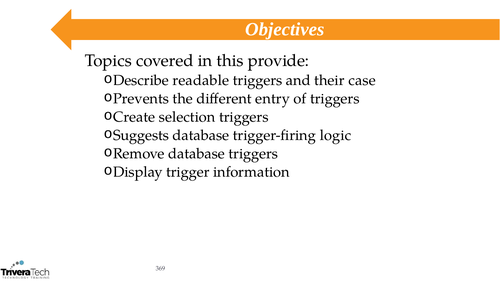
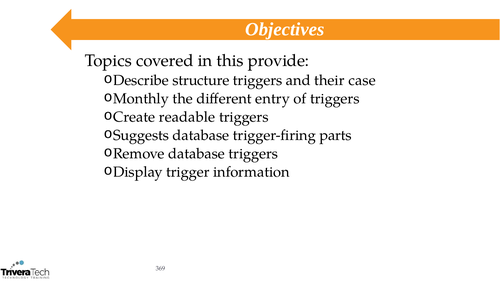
readable: readable -> structure (201, 80)
Prevents: Prevents -> Monthly (141, 99)
selection: selection -> readable (187, 117)
logic: logic -> parts (336, 135)
